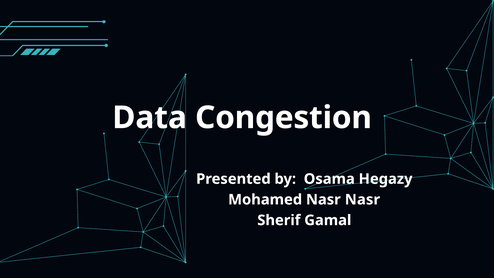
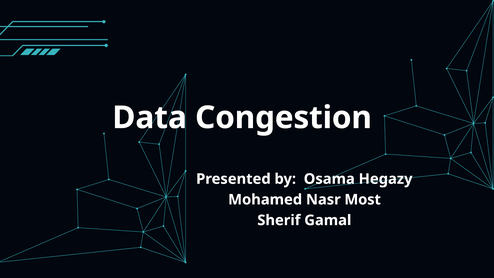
Nasr Nasr: Nasr -> Most (363, 200)
